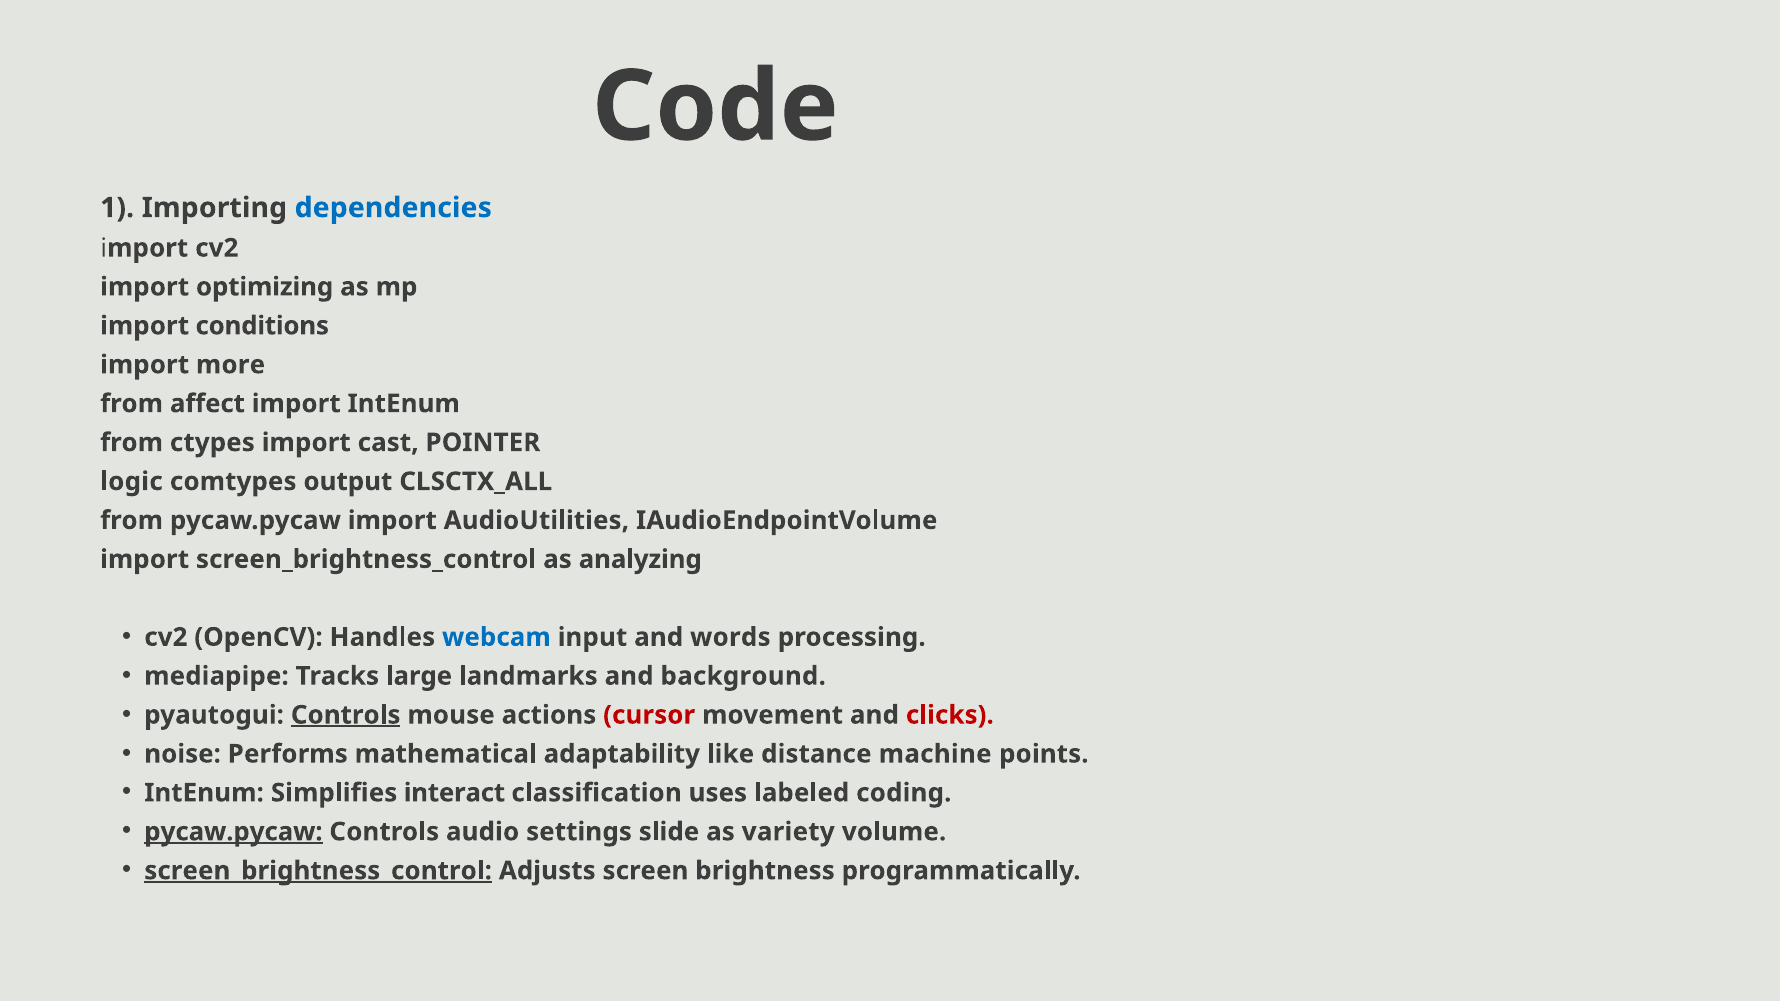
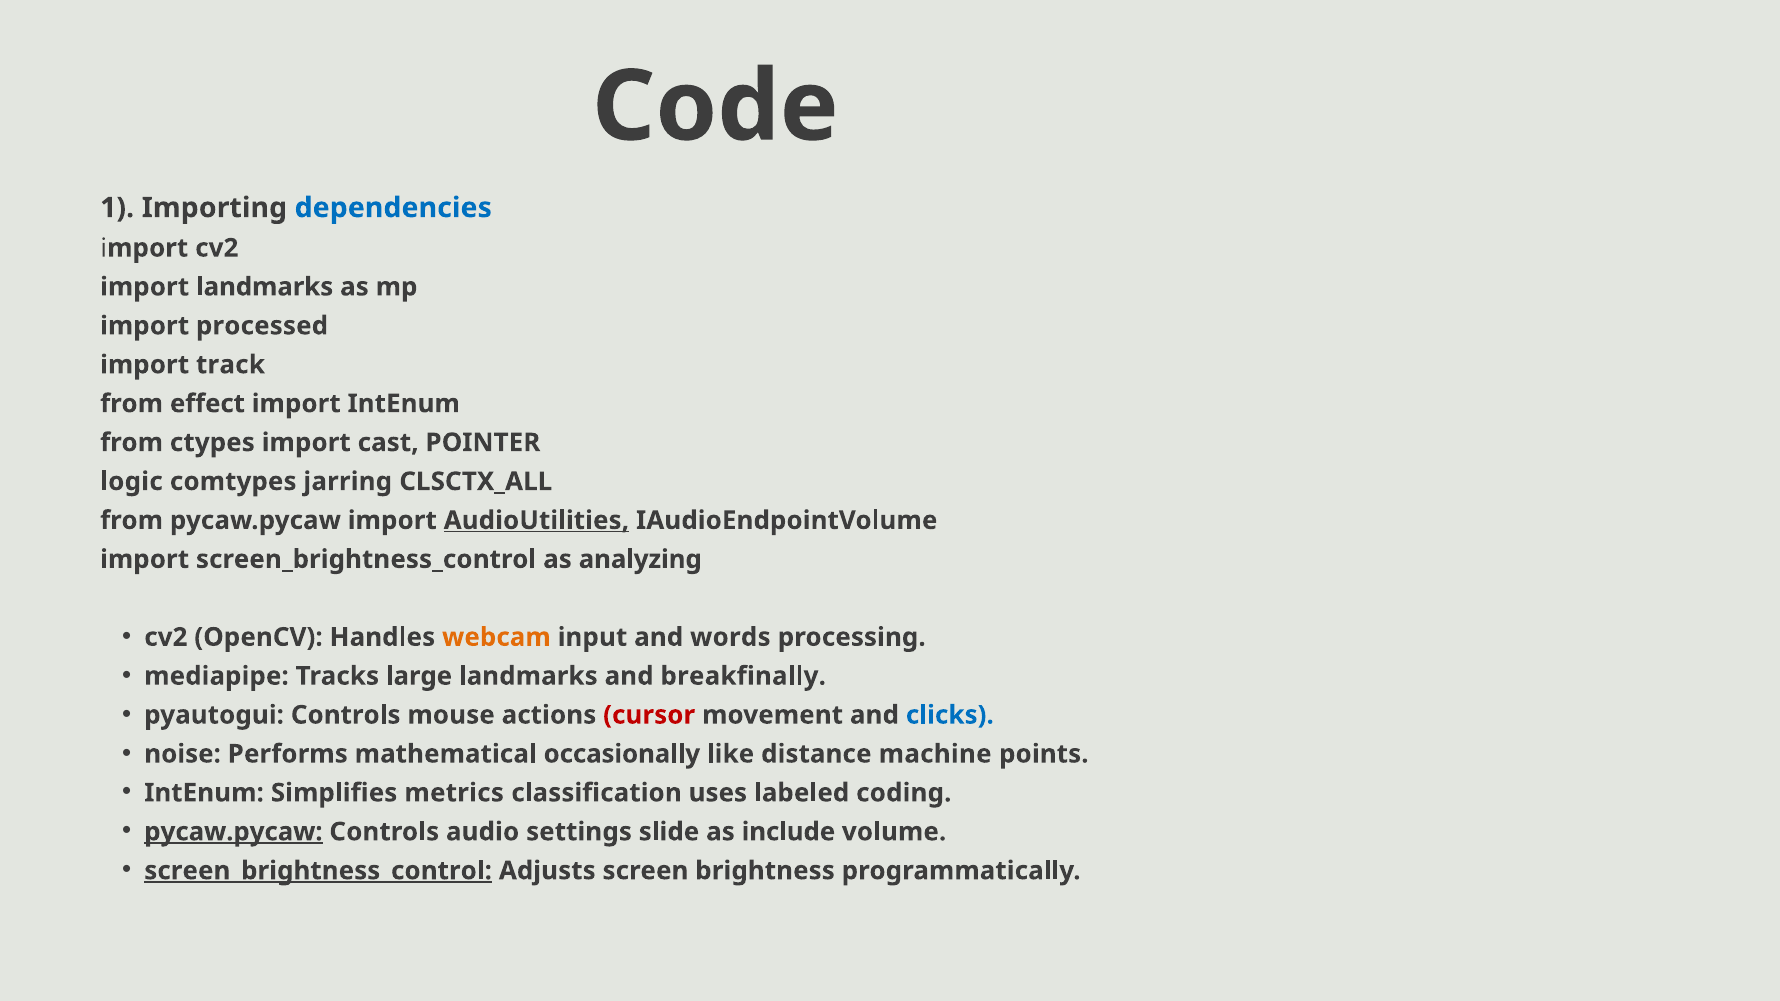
import optimizing: optimizing -> landmarks (265, 287)
conditions: conditions -> processed (262, 326)
more: more -> track (230, 365)
affect: affect -> effect (207, 404)
output: output -> jarring (348, 482)
AudioUtilities underline: none -> present (536, 521)
webcam colour: blue -> orange (496, 637)
background: background -> breakfinally (743, 676)
Controls underline: present -> none (346, 715)
clicks colour: red -> blue (950, 715)
adaptability: adaptability -> occasionally (622, 754)
interact: interact -> metrics (454, 793)
variety: variety -> include (788, 832)
